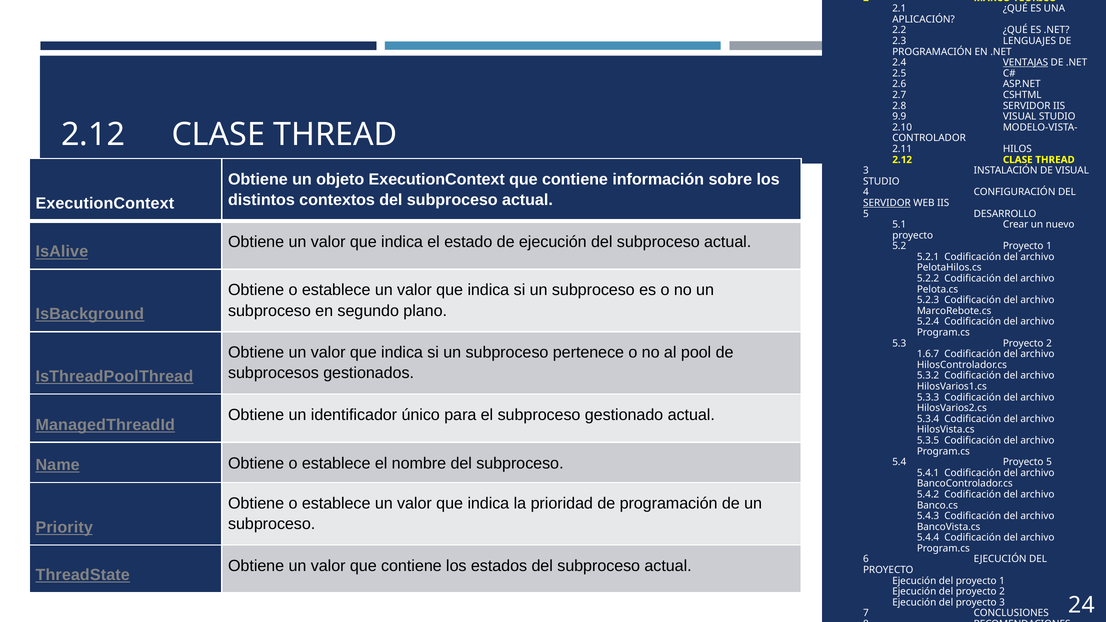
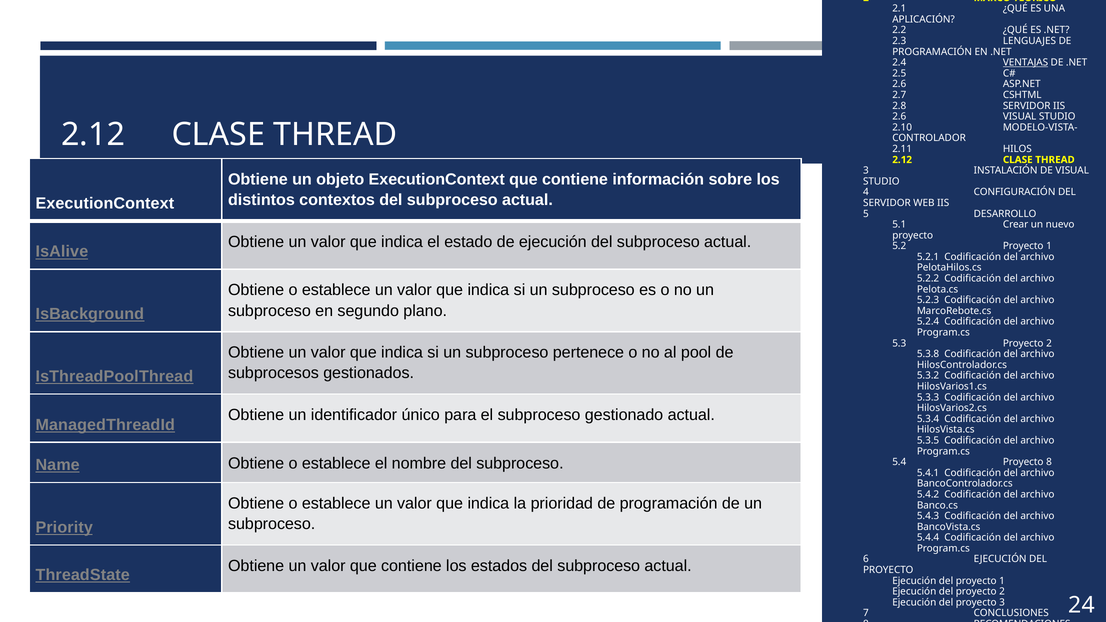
9.9: 9.9 -> 2.6 (899, 117)
SERVIDOR underline: present -> none (887, 203)
1.6.7: 1.6.7 -> 5.3.8 (928, 354)
Proyecto 5: 5 -> 8 (1049, 462)
